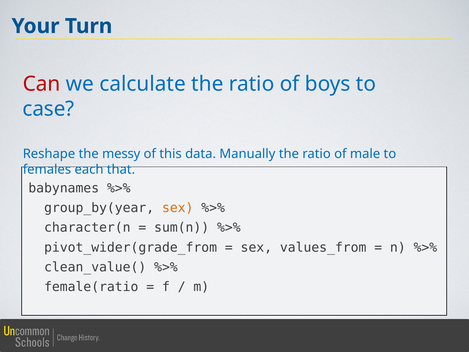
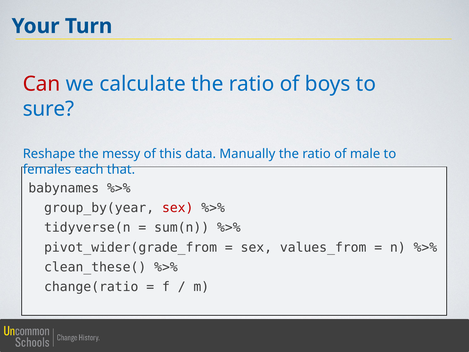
case: case -> sure (48, 109)
sex colour: orange -> red (178, 208)
character(n: character(n -> tidyverse(n (87, 228)
clean_value(: clean_value( -> clean_these( (95, 267)
female(ratio: female(ratio -> change(ratio (91, 287)
